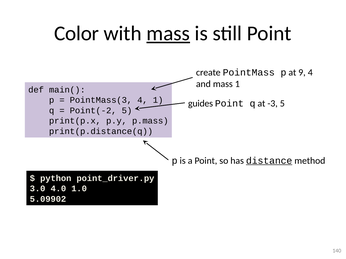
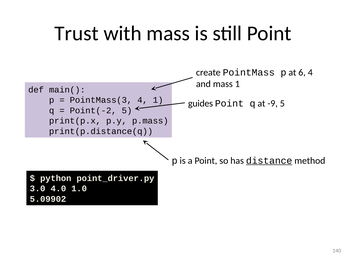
Color: Color -> Trust (76, 33)
mass underline: present -> none (168, 33)
9: 9 -> 6 (302, 72)
-3: -3 -> -9 (273, 104)
